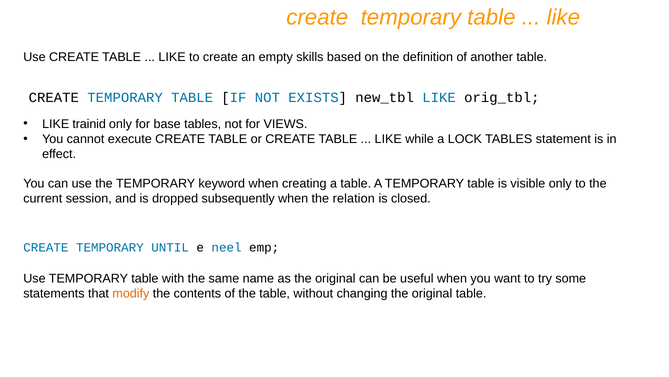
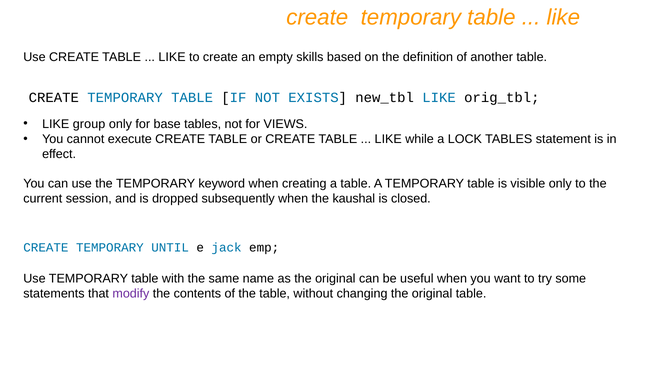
trainid: trainid -> group (89, 124)
relation: relation -> kaushal (354, 198)
neel: neel -> jack (227, 247)
modify colour: orange -> purple (131, 293)
